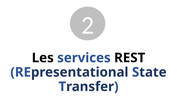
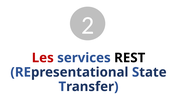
Les colour: black -> red (43, 58)
